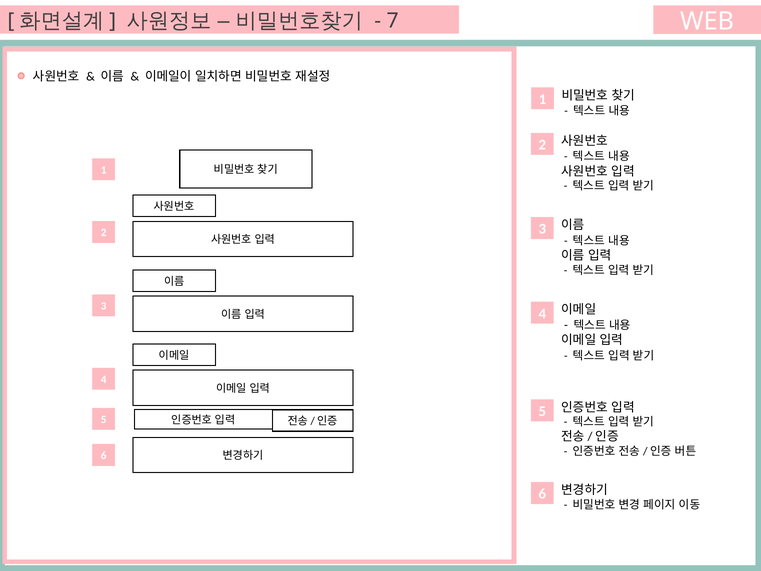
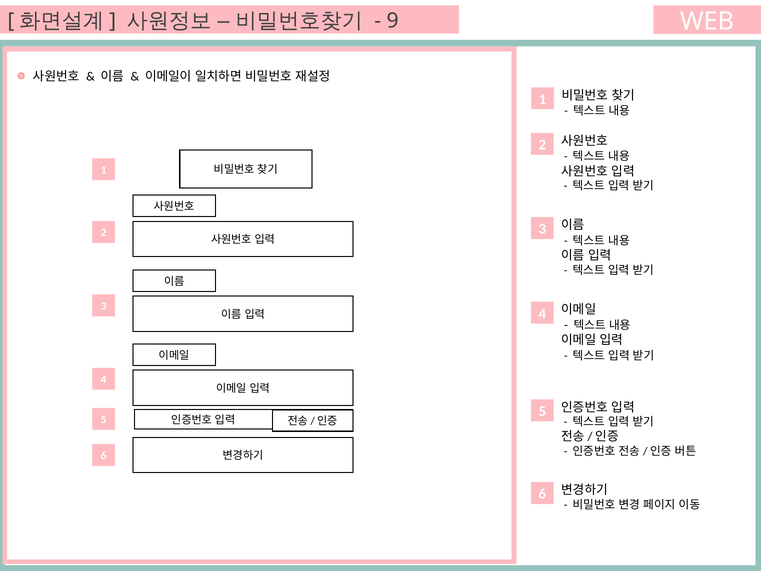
7: 7 -> 9 (393, 21)
